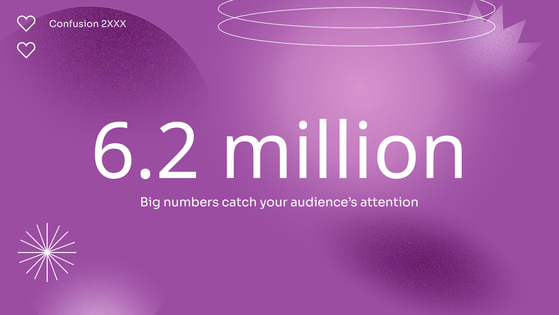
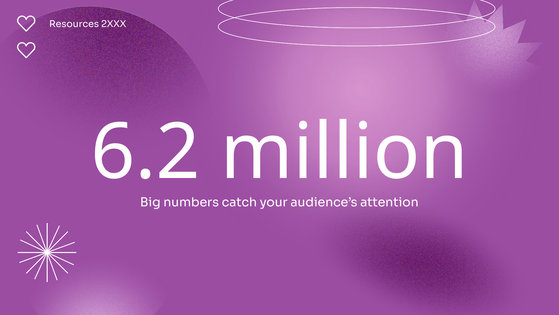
Confusion: Confusion -> Resources (74, 24)
